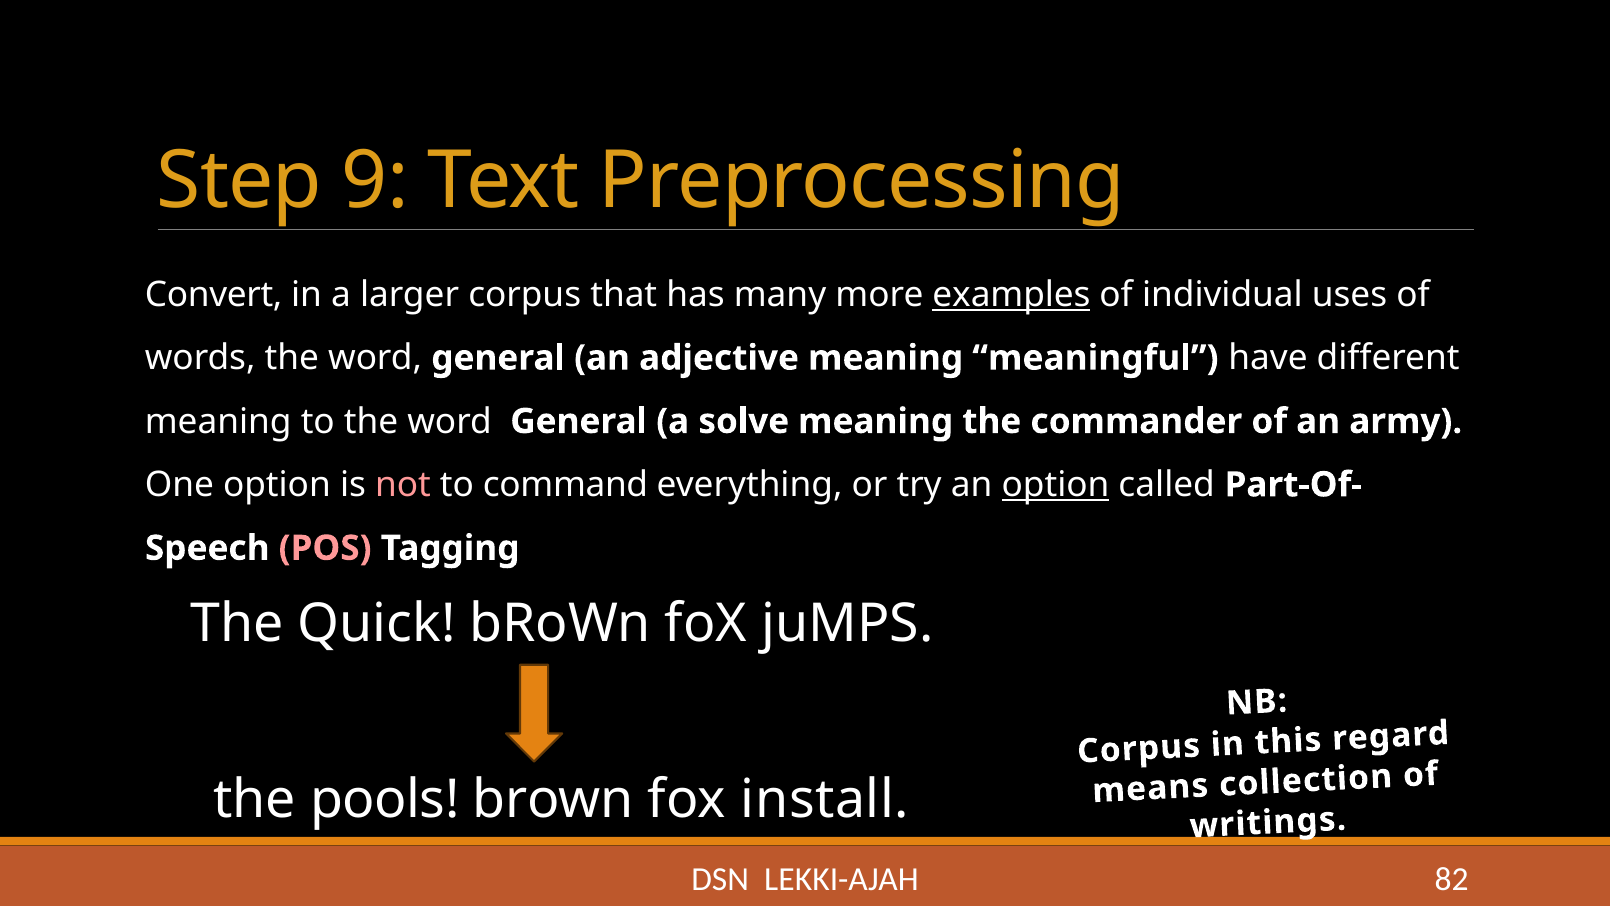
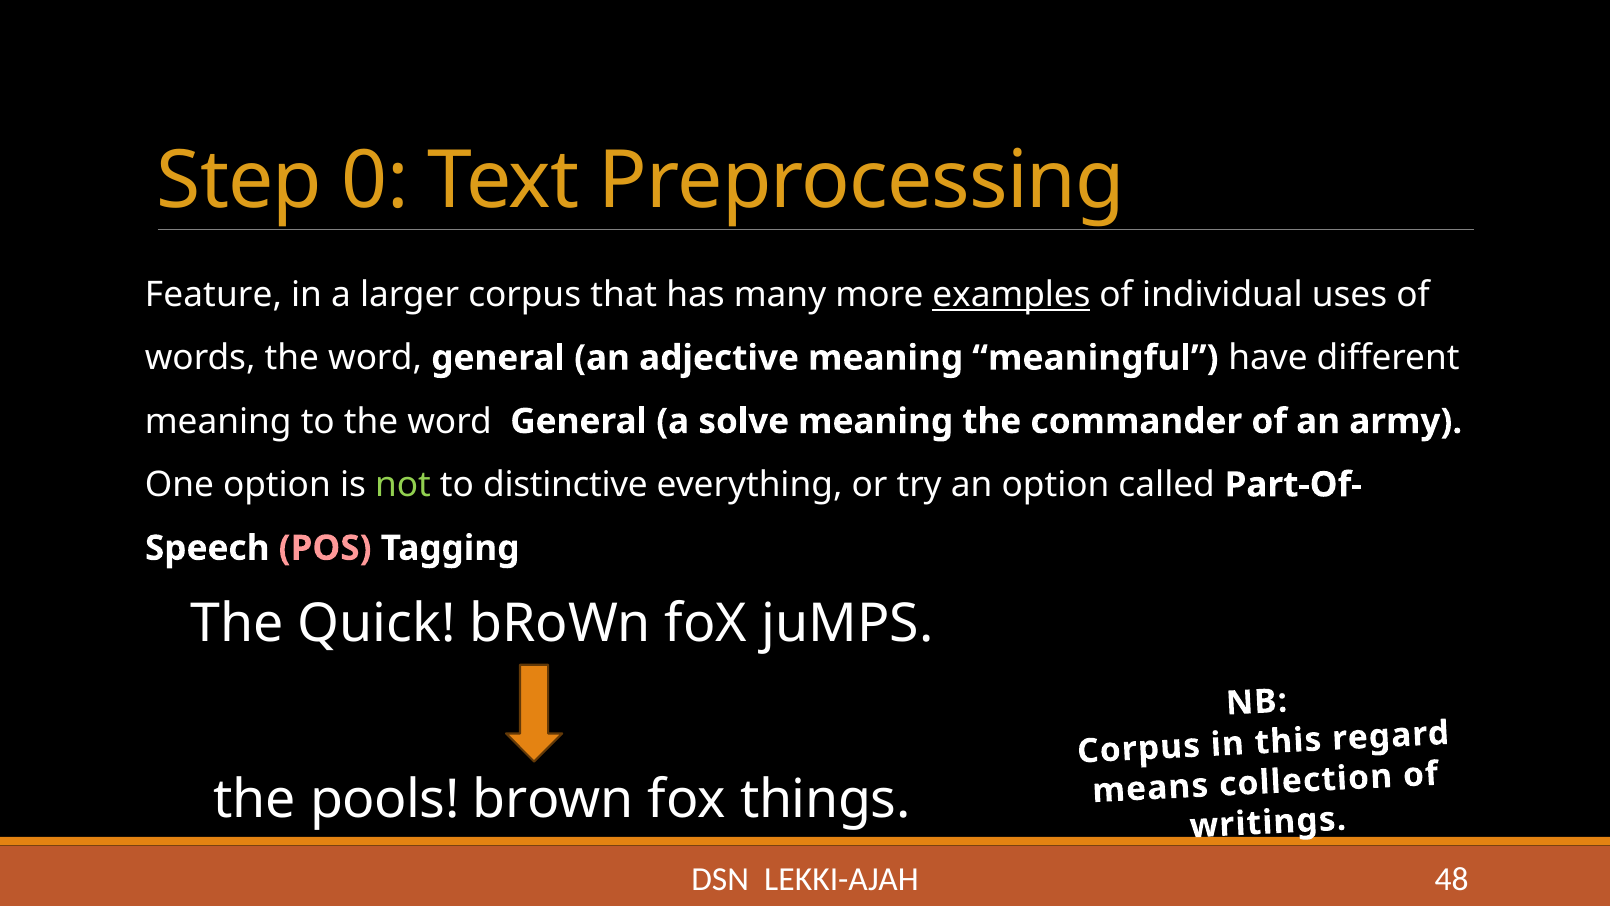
9: 9 -> 0 (375, 180)
Convert: Convert -> Feature (213, 294)
not colour: pink -> light green (403, 485)
command: command -> distinctive (566, 485)
option underline: present -> none (1055, 485)
install: install -> things (825, 800)
82: 82 -> 48 (1452, 879)
